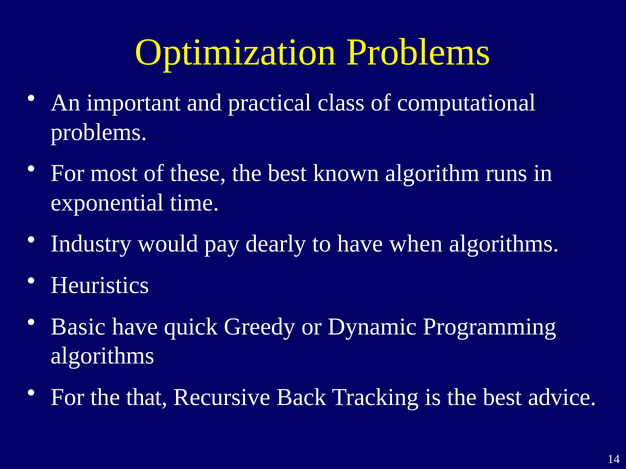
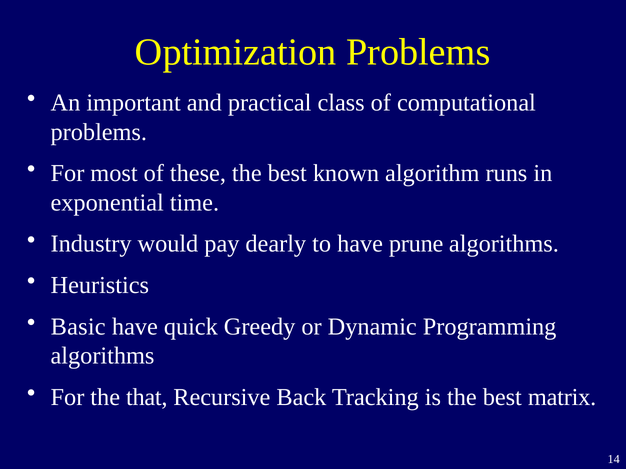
when: when -> prune (416, 244)
advice: advice -> matrix (562, 398)
